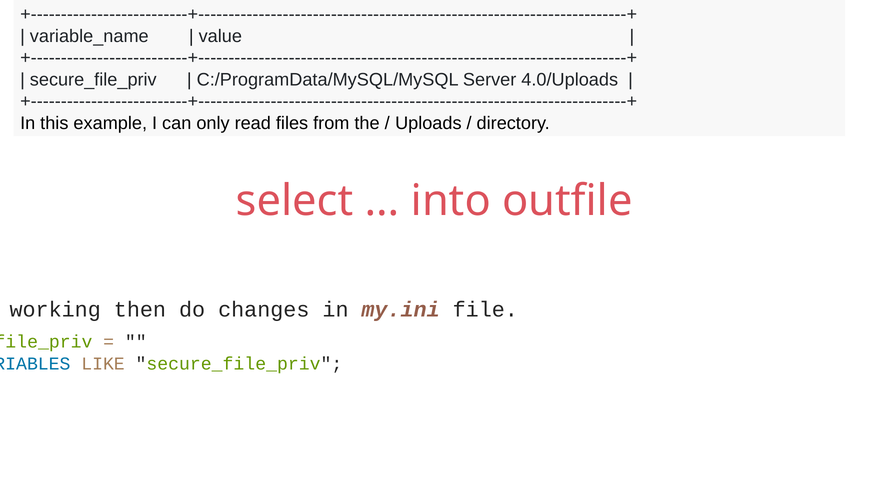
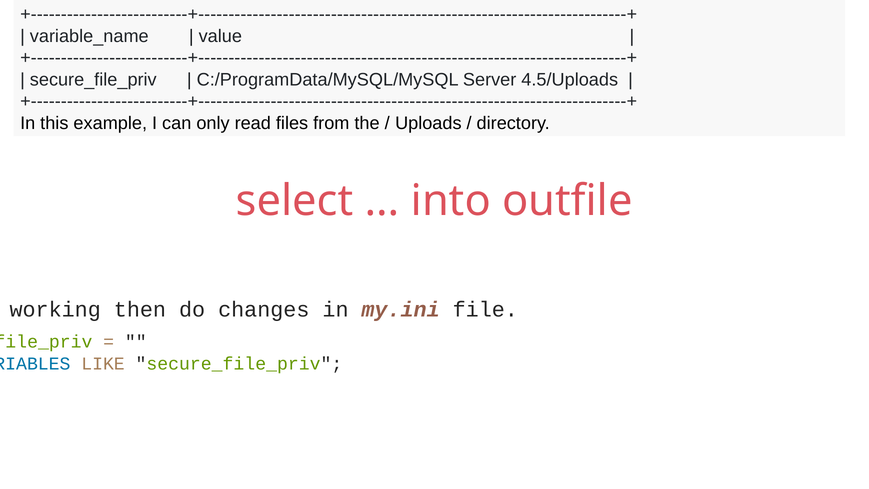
4.0/Uploads: 4.0/Uploads -> 4.5/Uploads (570, 80)
